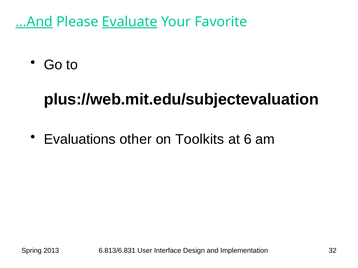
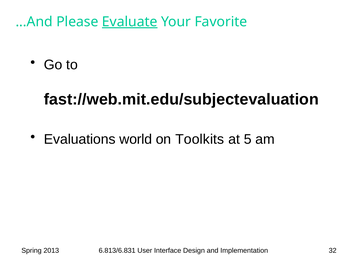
...And underline: present -> none (34, 22)
plus://web.mit.edu/subjectevaluation: plus://web.mit.edu/subjectevaluation -> fast://web.mit.edu/subjectevaluation (181, 100)
other: other -> world (136, 140)
6: 6 -> 5 (248, 140)
